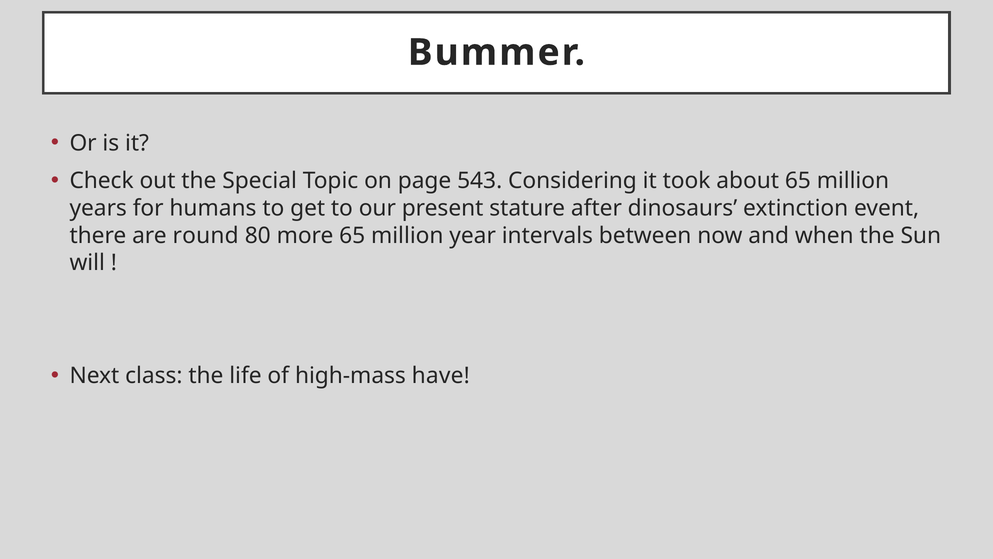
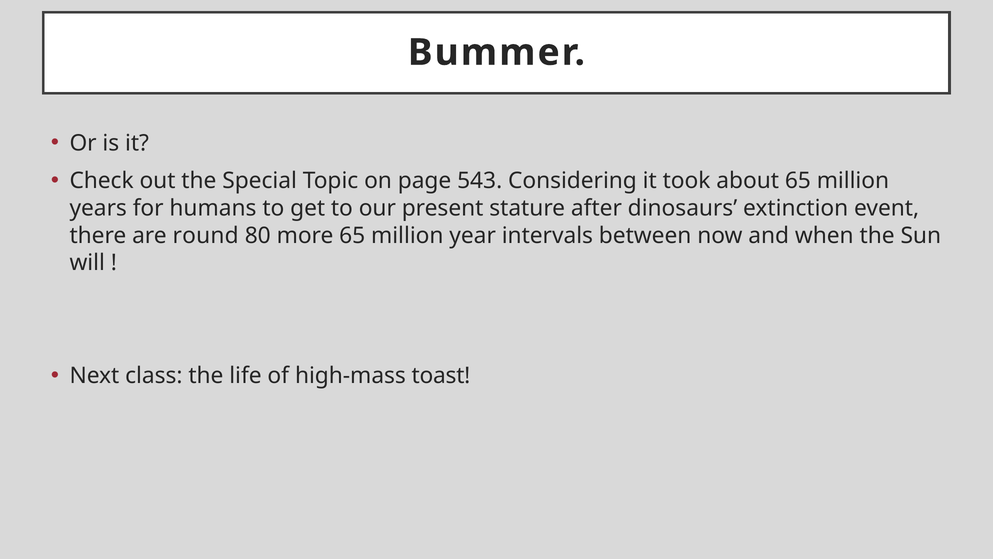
have: have -> toast (441, 376)
